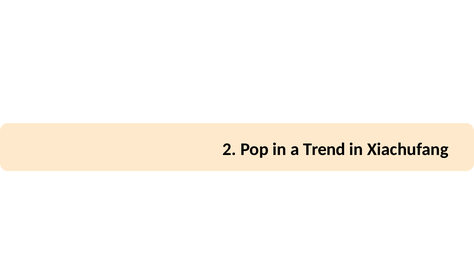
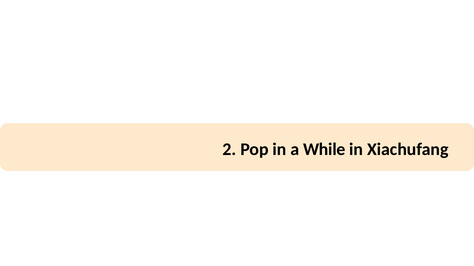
Trend: Trend -> While (324, 150)
